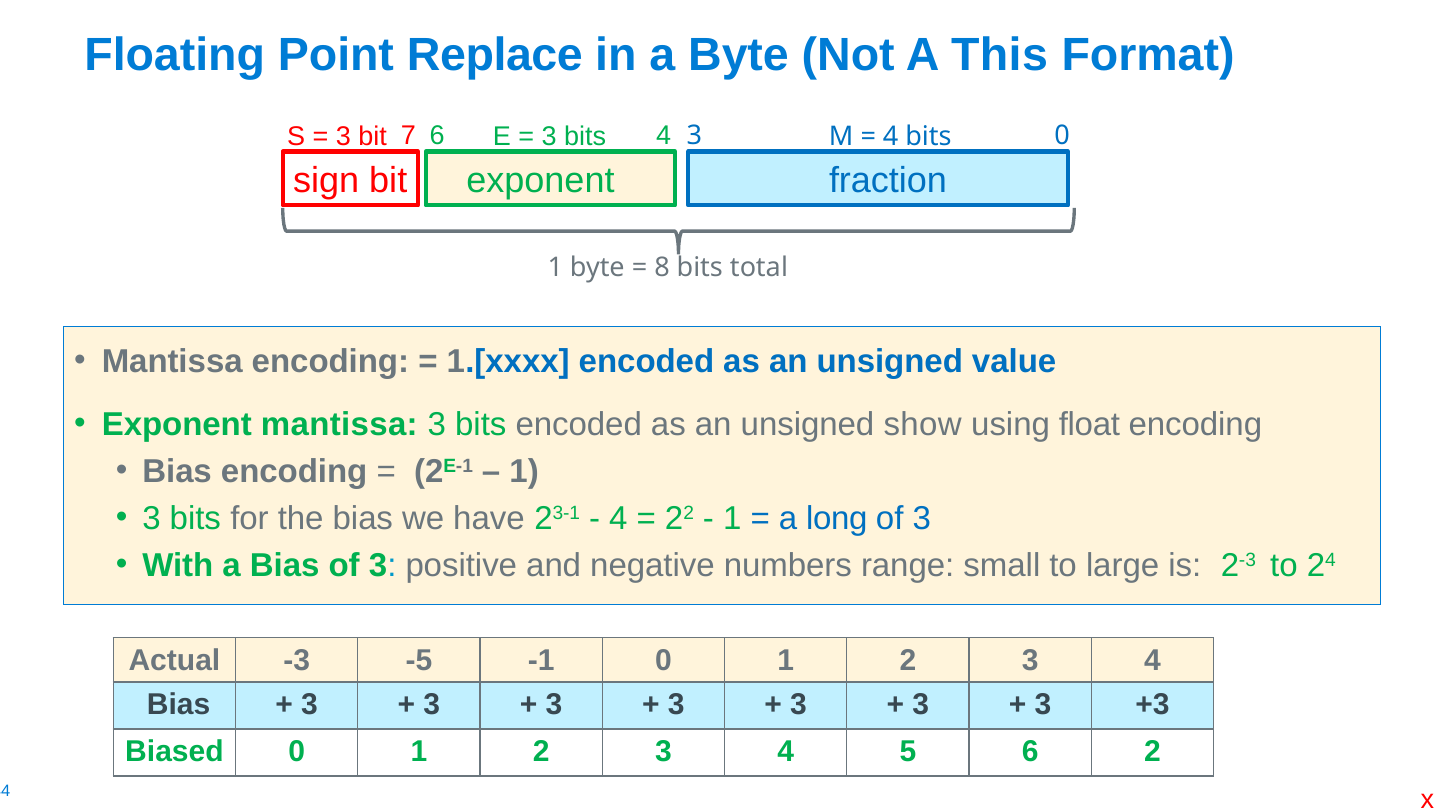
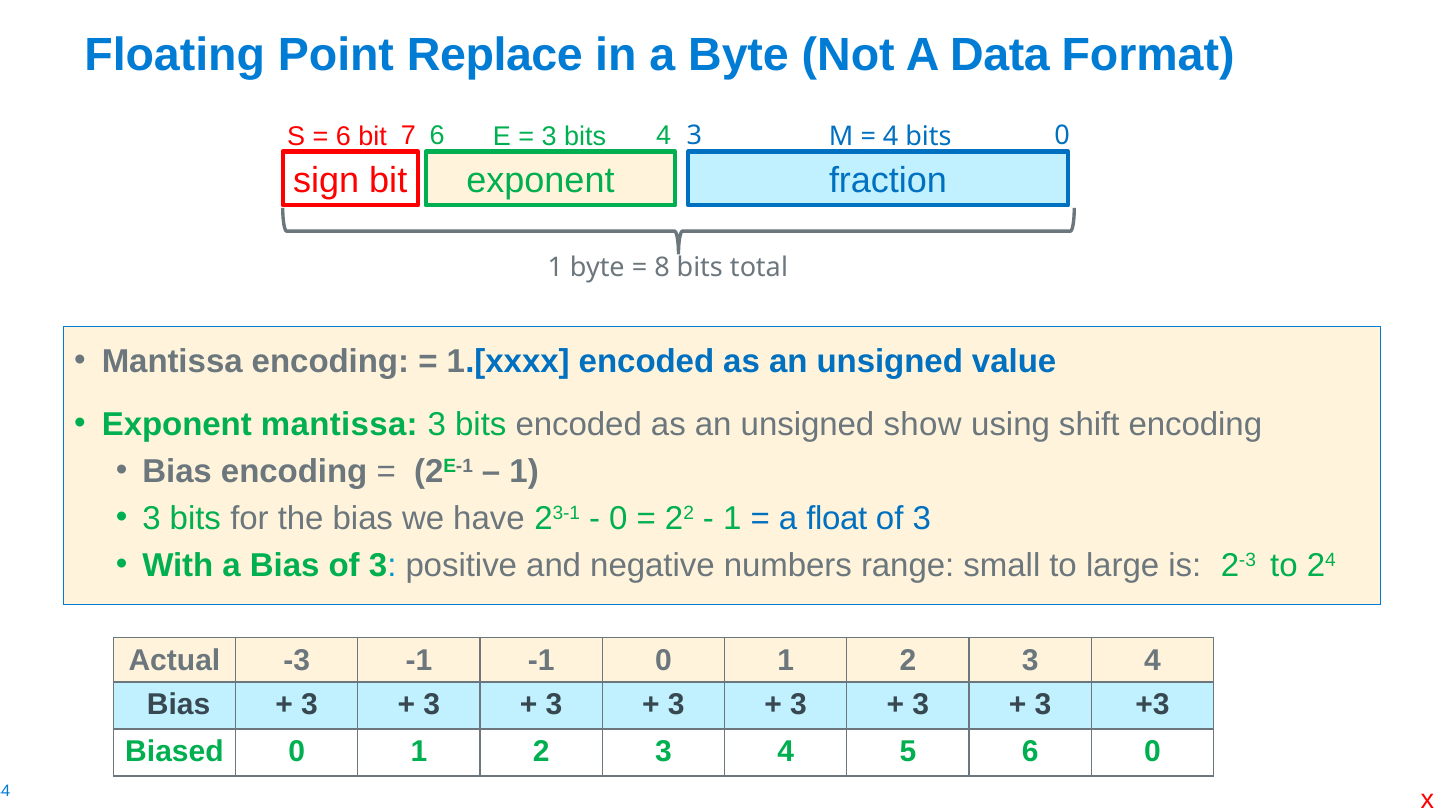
This: This -> Data (1000, 55)
3: 3 -> 6 (343, 136)
float: float -> shift (1089, 424)
4: 4 -> 0 (618, 518)
long: long -> float (837, 518)
-3 -5: -5 -> -1 (419, 660)
6 2: 2 -> 0 (1152, 751)
